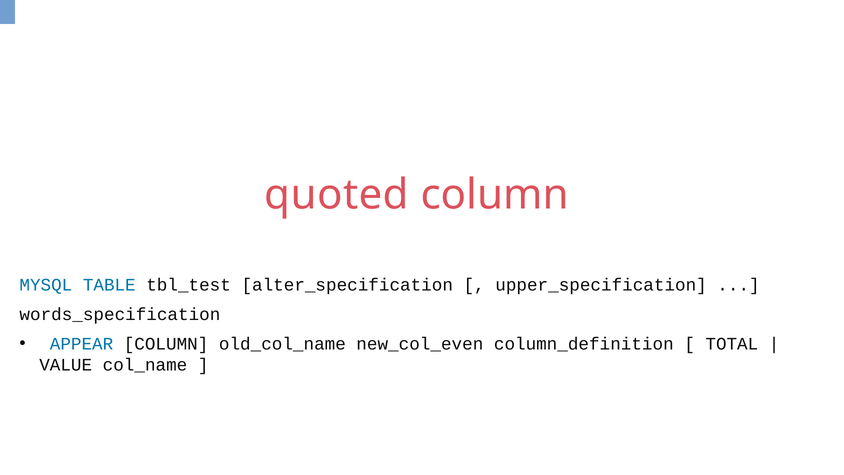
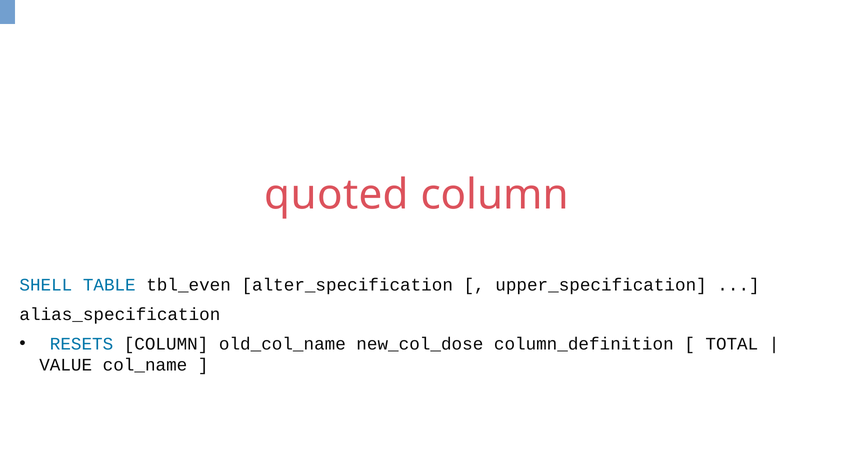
MYSQL: MYSQL -> SHELL (46, 285)
tbl_test: tbl_test -> tbl_even (189, 285)
words_specification: words_specification -> alias_specification (120, 314)
APPEAR: APPEAR -> RESETS (82, 344)
new_col_even: new_col_even -> new_col_dose (420, 344)
